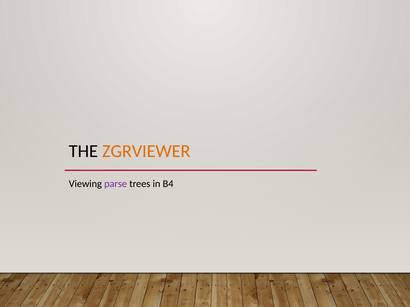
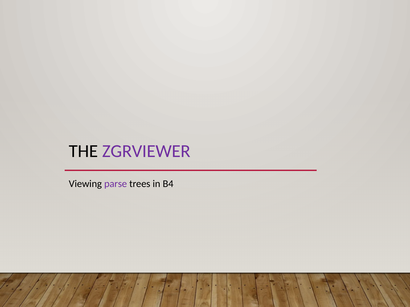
ZGRVIEWER colour: orange -> purple (146, 151)
